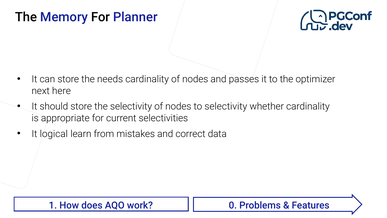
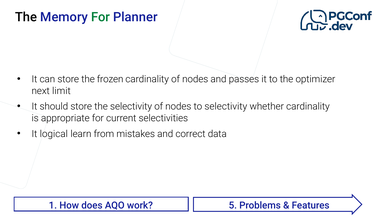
For colour: black -> green (101, 17)
needs: needs -> frozen (110, 79)
here: here -> limit (61, 91)
0: 0 -> 5 (233, 205)
